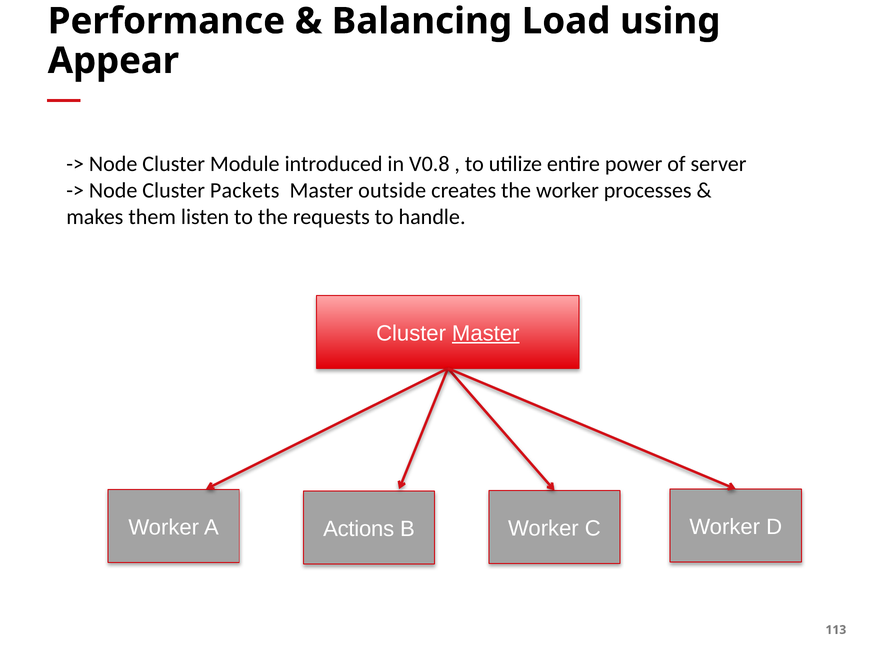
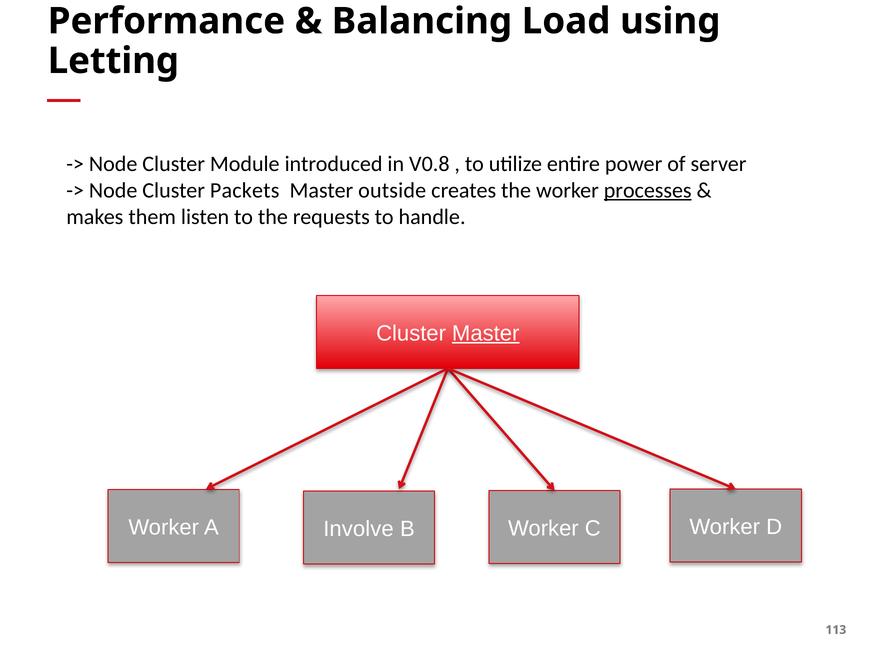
Appear: Appear -> Letting (113, 61)
processes underline: none -> present (648, 190)
Actions: Actions -> Involve (359, 529)
